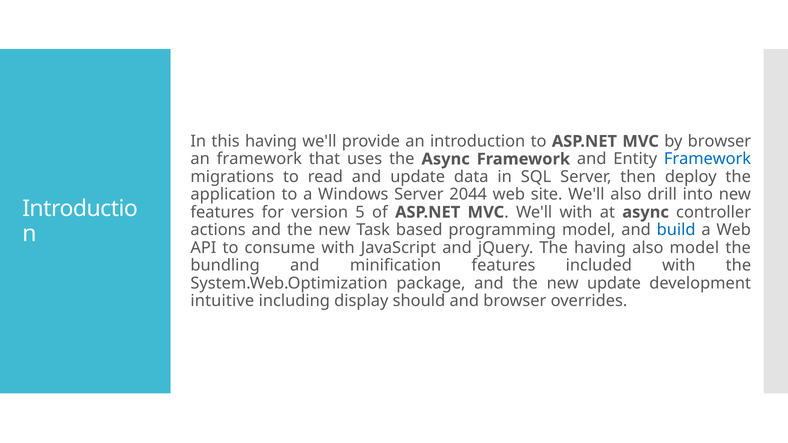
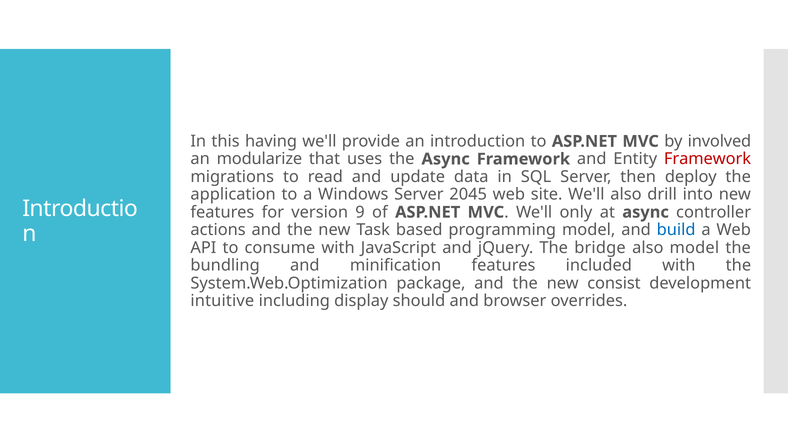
by browser: browser -> involved (719, 141)
an framework: framework -> modularize (259, 159)
Framework colour: blue -> red (708, 159)
2044: 2044 -> 2045 (468, 195)
5: 5 -> 9 (360, 212)
We'll with: with -> only (576, 212)
The having: having -> bridge (600, 248)
new update: update -> consist (614, 283)
